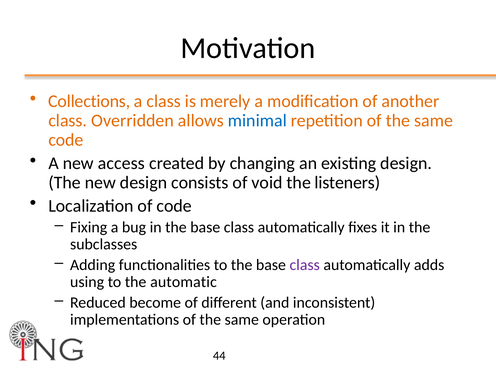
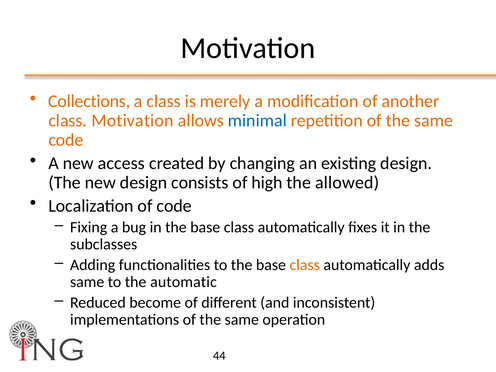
class Overridden: Overridden -> Motivation (132, 121)
void: void -> high (267, 183)
listeners: listeners -> allowed (347, 183)
class colour: purple -> orange (305, 265)
using: using -> same (87, 282)
